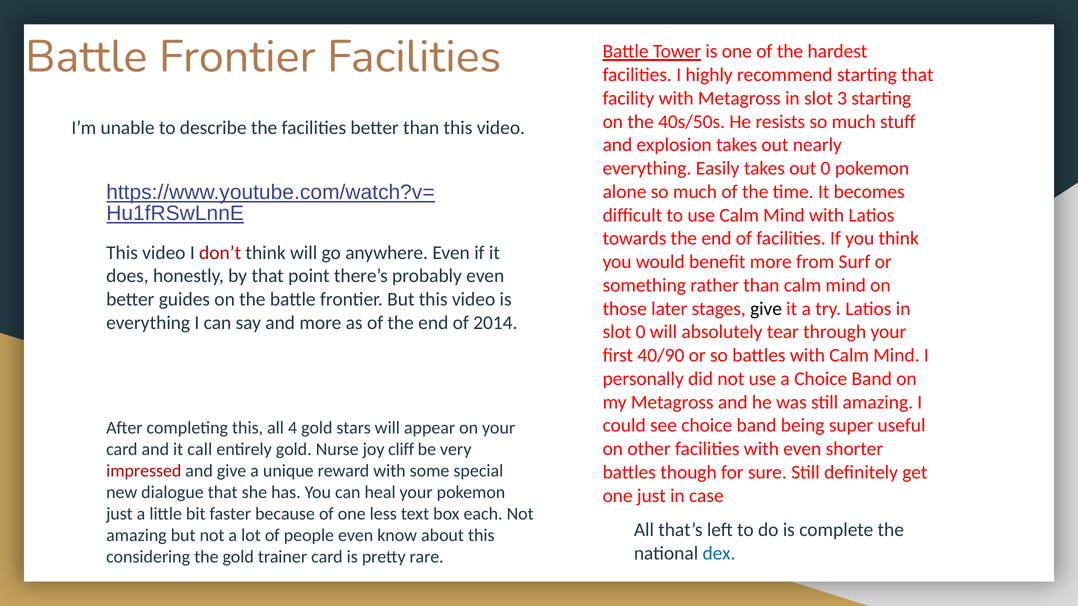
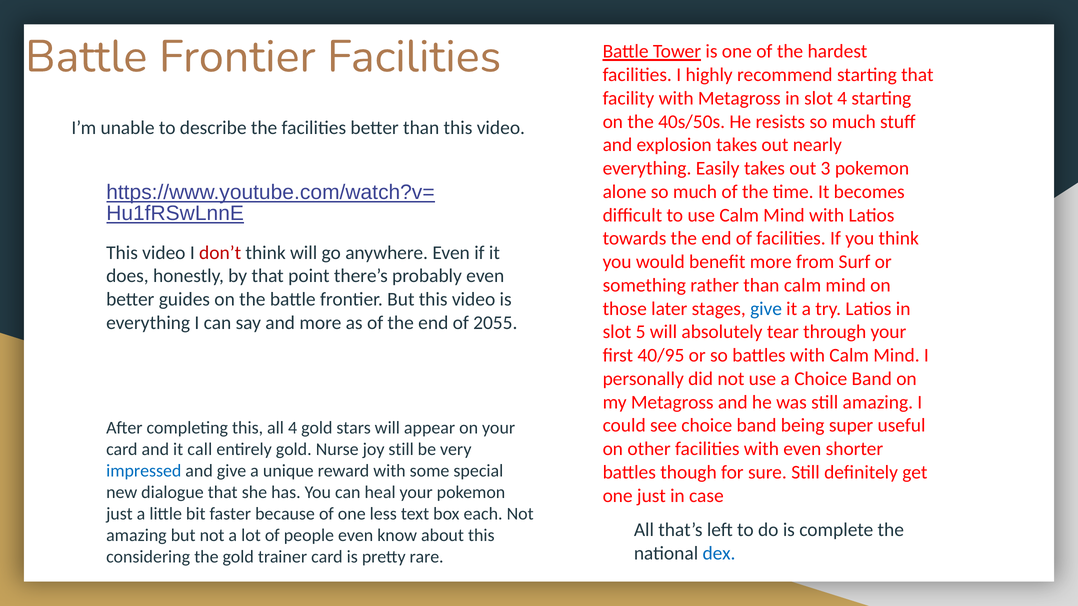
slot 3: 3 -> 4 (842, 98)
out 0: 0 -> 3 (825, 169)
give colour: black -> blue (766, 309)
2014: 2014 -> 2055 (495, 323)
slot 0: 0 -> 5 (641, 332)
40/90: 40/90 -> 40/95 (661, 356)
joy cliff: cliff -> still (401, 450)
impressed colour: red -> blue (144, 471)
